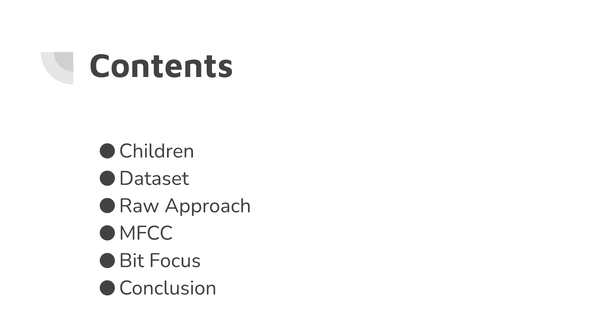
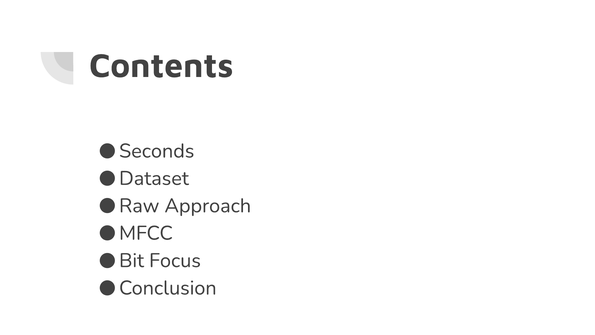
Children: Children -> Seconds (157, 151)
